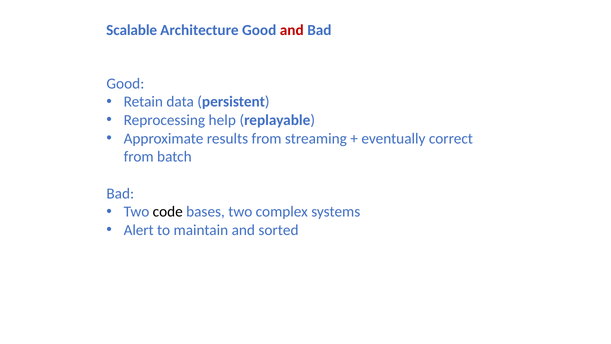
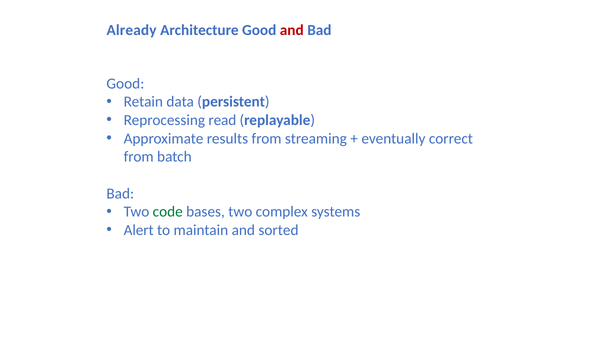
Scalable: Scalable -> Already (132, 30)
help: help -> read (222, 120)
code colour: black -> green (168, 212)
